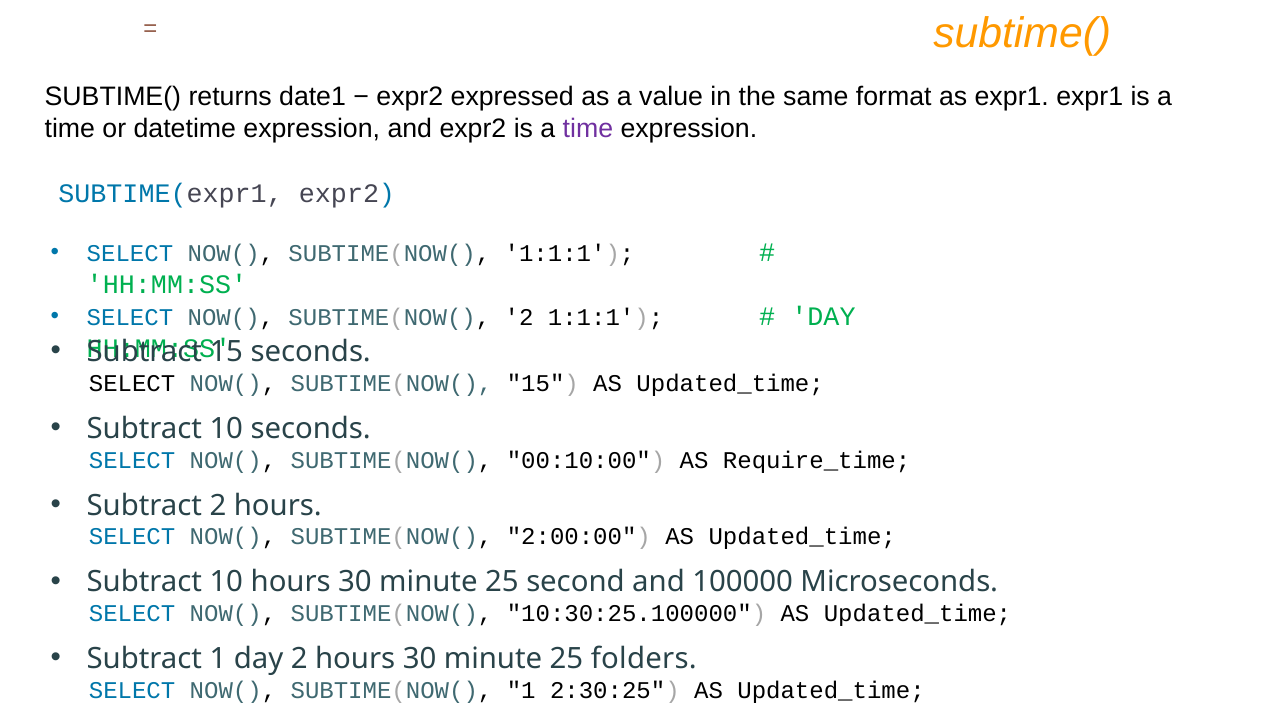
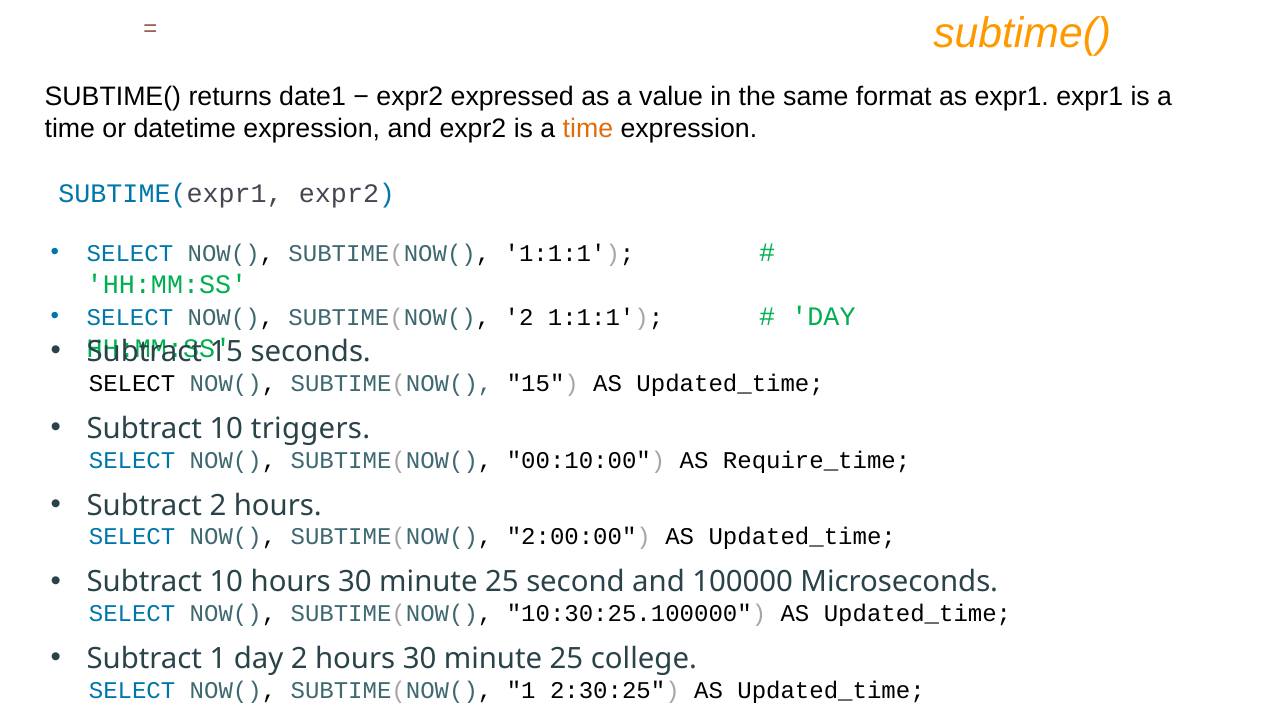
time colour: purple -> orange (588, 128)
10 seconds: seconds -> triggers (311, 429)
folders: folders -> college (644, 659)
